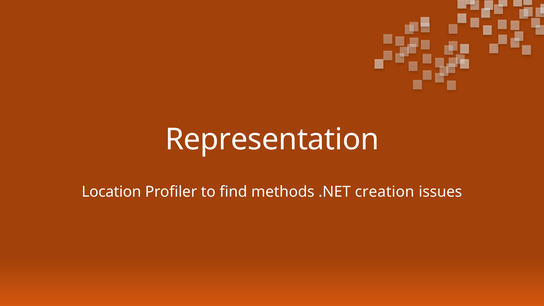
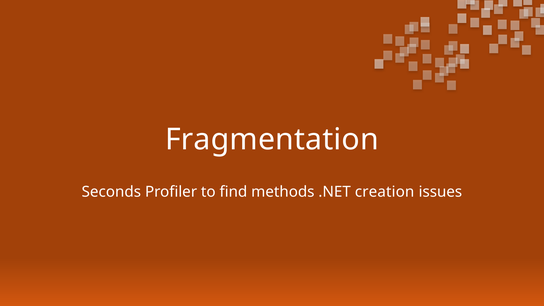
Representation: Representation -> Fragmentation (272, 139)
Location: Location -> Seconds (111, 192)
